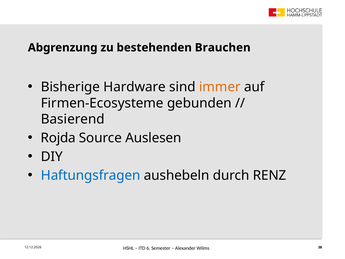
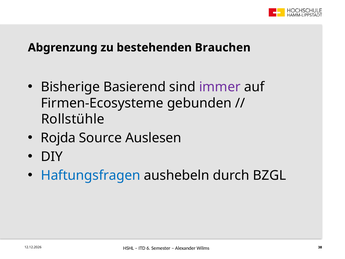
Hardware: Hardware -> Basierend (135, 87)
immer colour: orange -> purple (220, 87)
Basierend: Basierend -> Rollstühle (73, 119)
RENZ: RENZ -> BZGL (270, 175)
